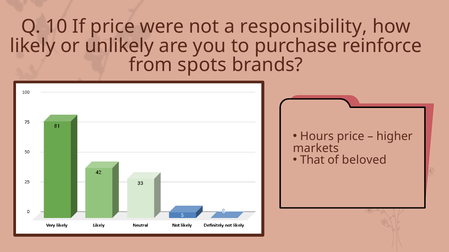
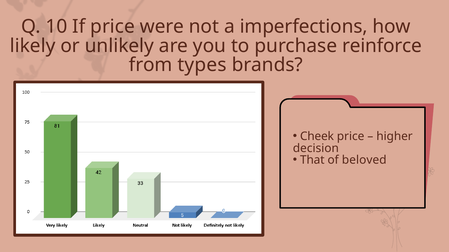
responsibility: responsibility -> imperfections (304, 27)
spots: spots -> types (202, 65)
Hours: Hours -> Cheek (317, 137)
markets: markets -> decision (316, 148)
